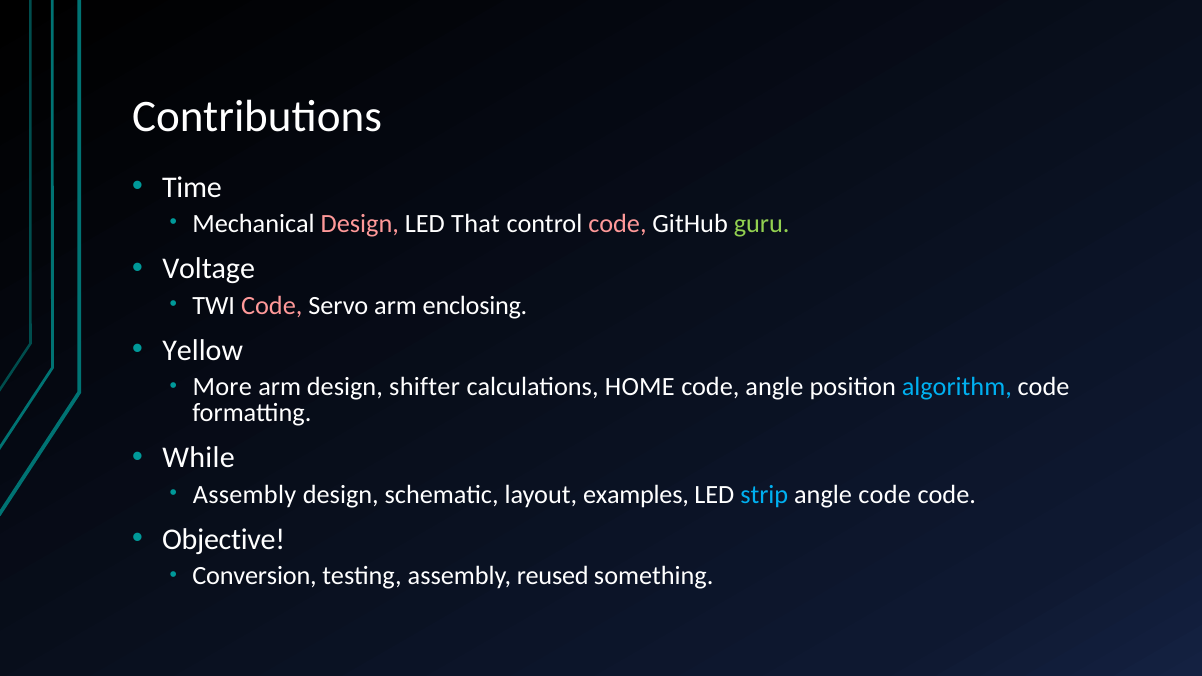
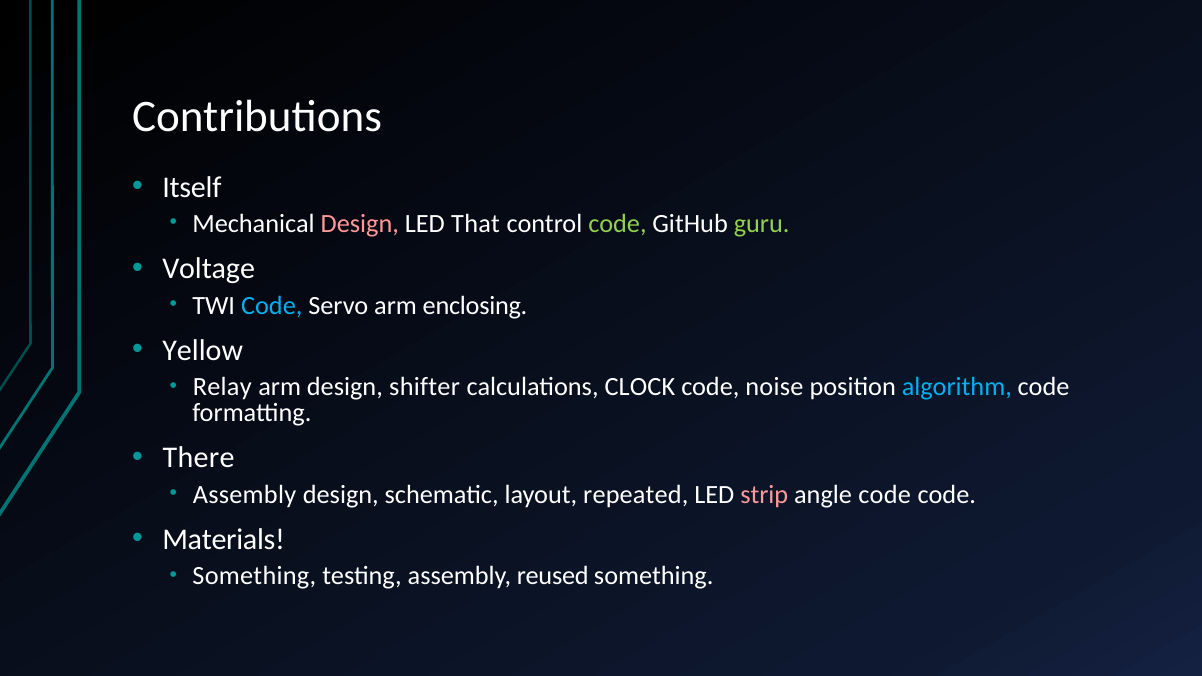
Time: Time -> Itself (192, 187)
code colour: pink -> light green (617, 224)
Code colour: pink -> light blue (272, 306)
More: More -> Relay (222, 387)
HOME: HOME -> CLOCK (640, 387)
code angle: angle -> noise (774, 387)
While: While -> There (199, 458)
examples: examples -> repeated (636, 495)
strip colour: light blue -> pink (764, 495)
Objective: Objective -> Materials (224, 540)
Conversion: Conversion -> Something (254, 576)
